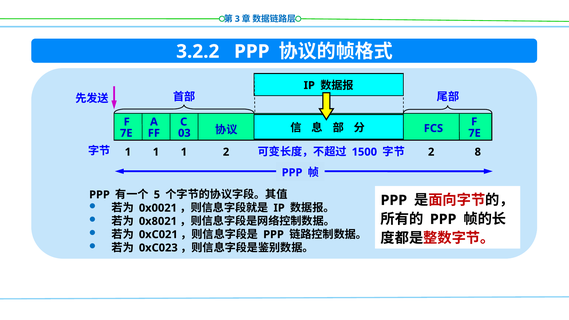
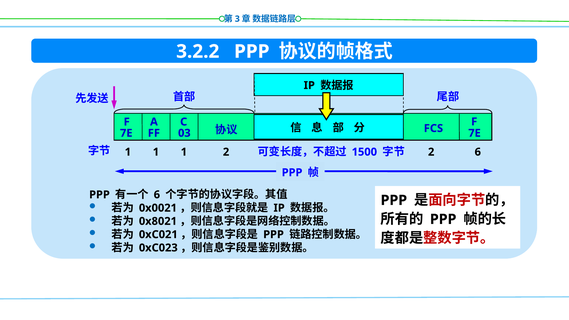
1 8: 8 -> 6 (478, 152)
5: 5 -> 6 (157, 195)
